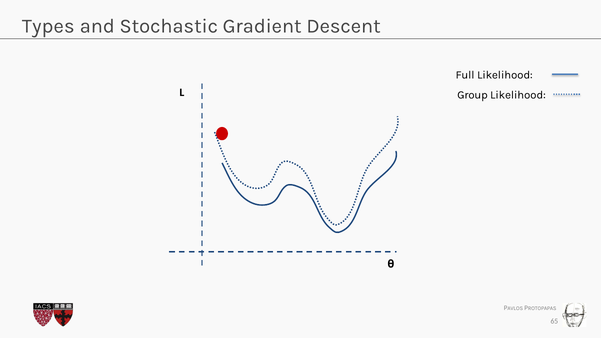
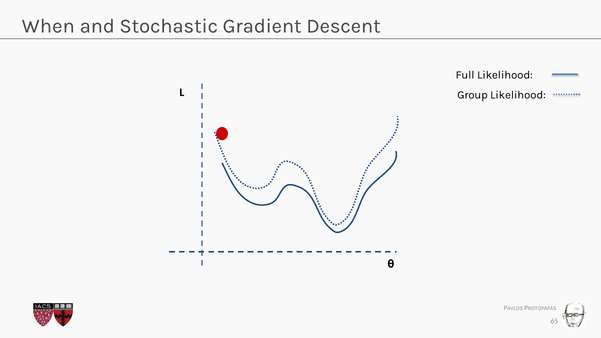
Types: Types -> When (48, 26)
